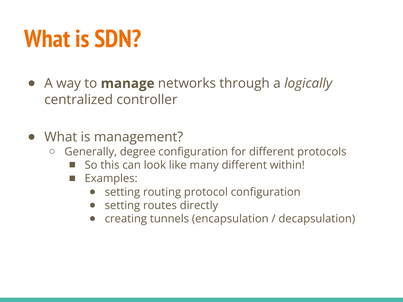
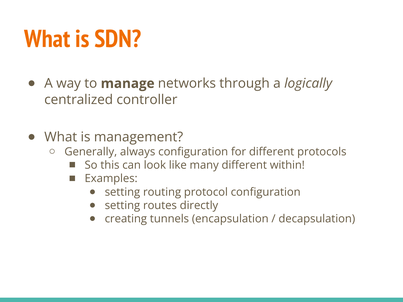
degree: degree -> always (138, 152)
